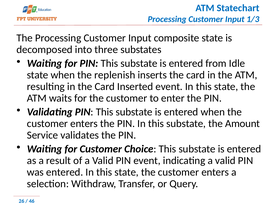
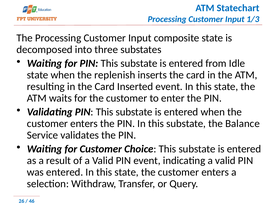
Amount: Amount -> Balance (242, 124)
